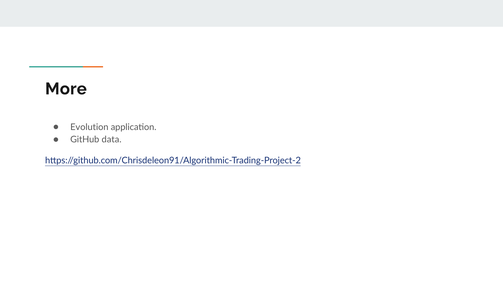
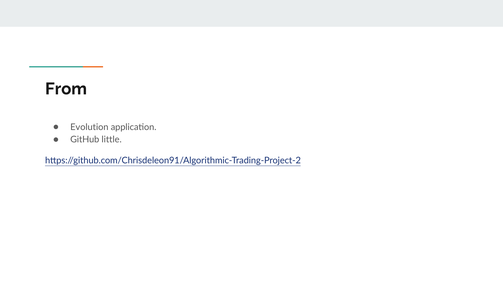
More: More -> From (66, 89)
data: data -> little (112, 140)
